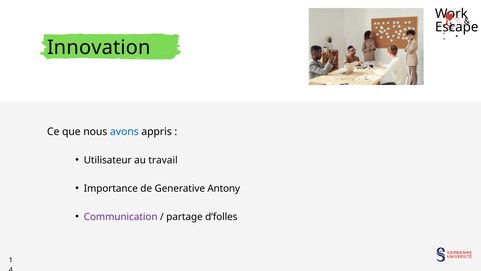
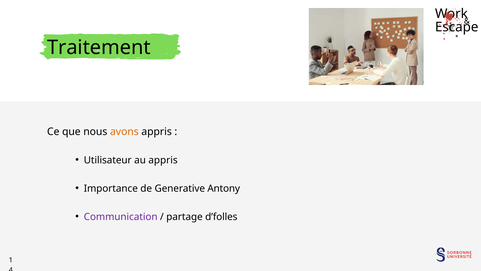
Innovation: Innovation -> Traitement (99, 47)
avons colour: blue -> orange (124, 131)
au travail: travail -> appris (163, 160)
